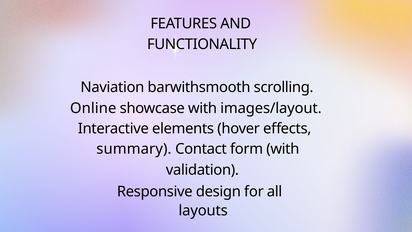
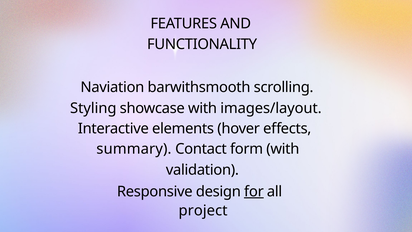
Online: Online -> Styling (93, 108)
for underline: none -> present (254, 191)
layouts: layouts -> project (203, 211)
